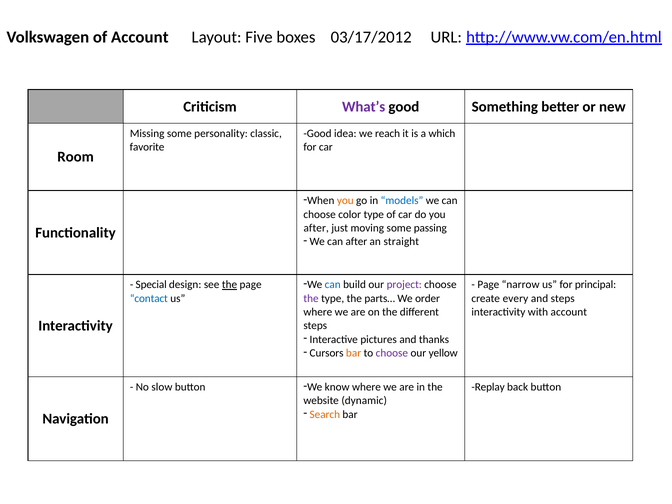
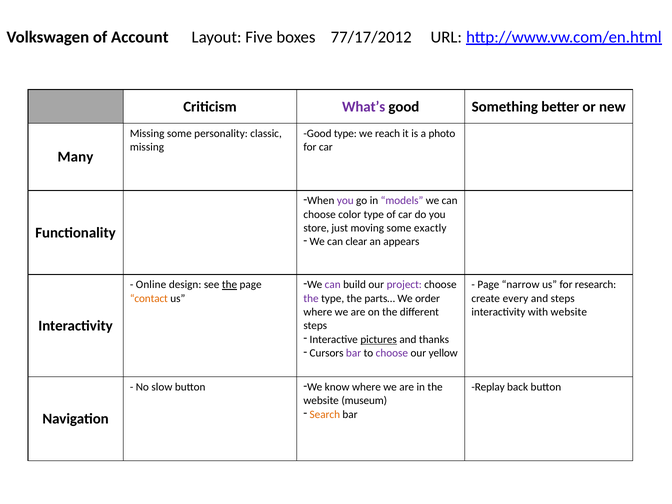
03/17/2012: 03/17/2012 -> 77/17/2012 (371, 37)
Good idea: idea -> type (345, 134)
which: which -> photo (442, 134)
favorite: favorite -> missing (147, 147)
Room: Room -> Many (75, 157)
you colour: orange -> purple (345, 201)
models colour: blue -> purple (402, 201)
after: after -> store (316, 228)
passing: passing -> exactly (430, 228)
can after: after -> clear (356, 242)
straight: straight -> appears (401, 242)
can colour: blue -> purple (333, 285)
Special: Special -> Online (151, 285)
principal: principal -> research (596, 285)
contact colour: blue -> orange (149, 298)
with account: account -> website (569, 312)
pictures underline: none -> present (379, 339)
bar colour: orange -> purple (354, 353)
dynamic: dynamic -> museum (364, 401)
